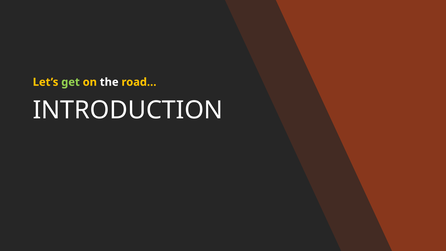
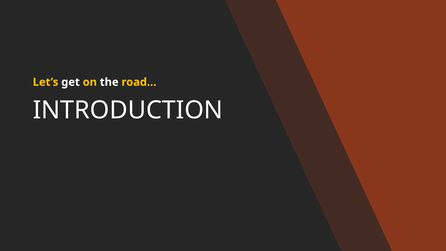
get colour: light green -> white (71, 82)
